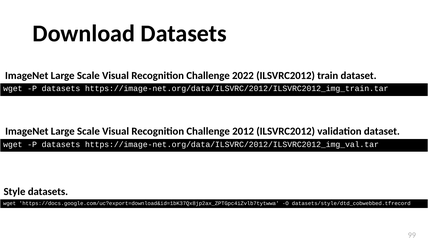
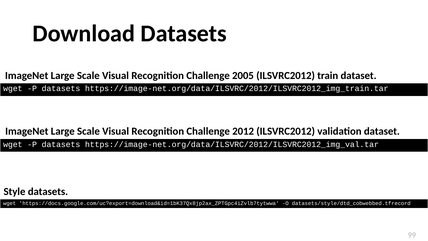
2022: 2022 -> 2005 (243, 75)
